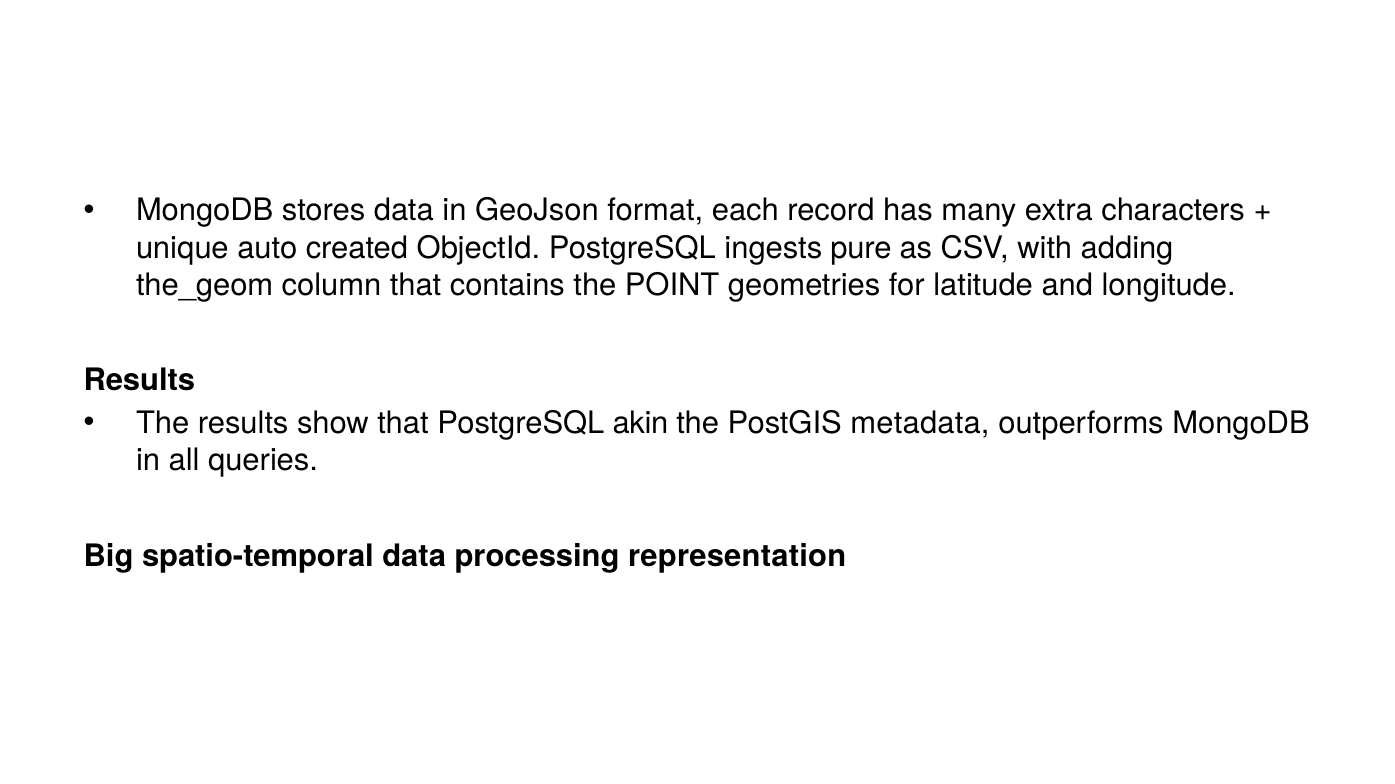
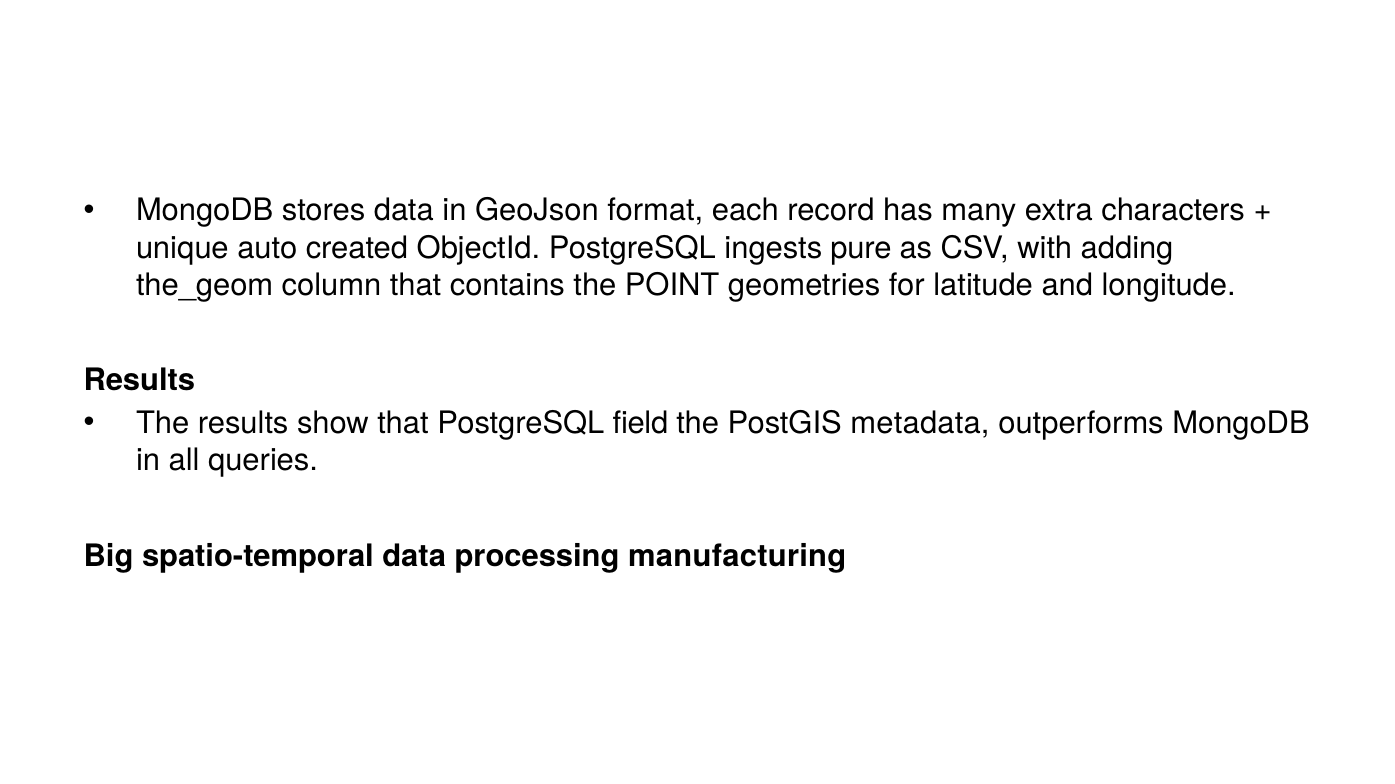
akin: akin -> field (640, 424)
representation: representation -> manufacturing (737, 556)
